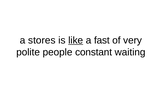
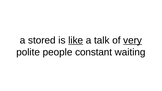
stores: stores -> stored (42, 40)
fast: fast -> talk (102, 40)
very underline: none -> present (133, 40)
